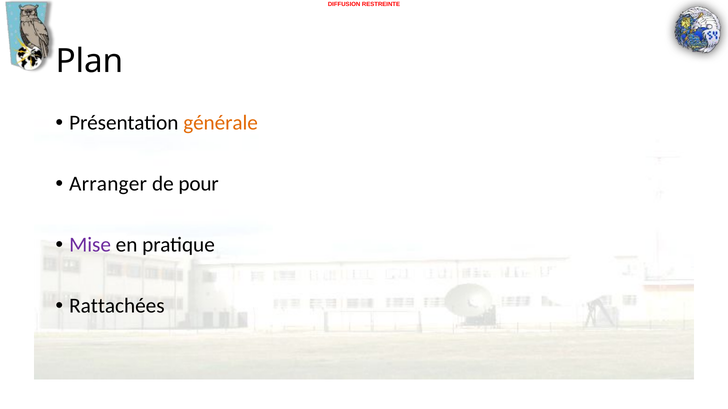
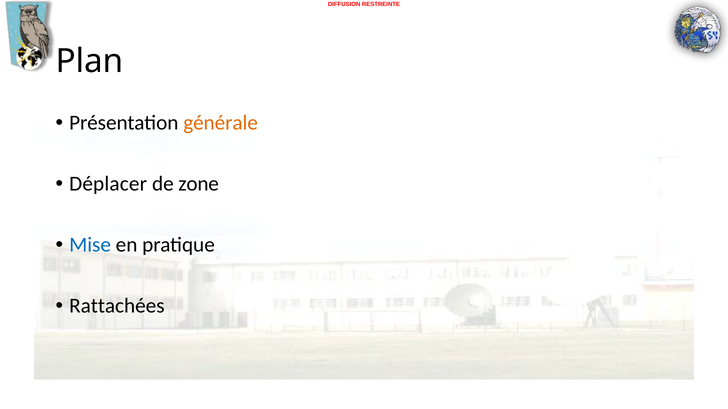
Arranger: Arranger -> Déplacer (108, 184)
pour: pour -> zone (199, 184)
Mise colour: purple -> blue (90, 245)
